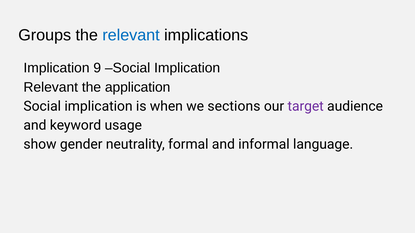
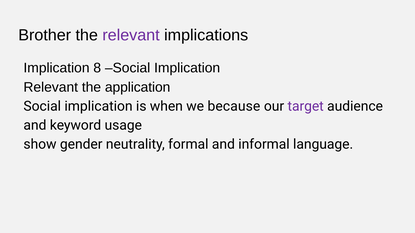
Groups: Groups -> Brother (45, 35)
relevant colour: blue -> purple (131, 35)
9: 9 -> 8 (97, 68)
sections: sections -> because (234, 106)
